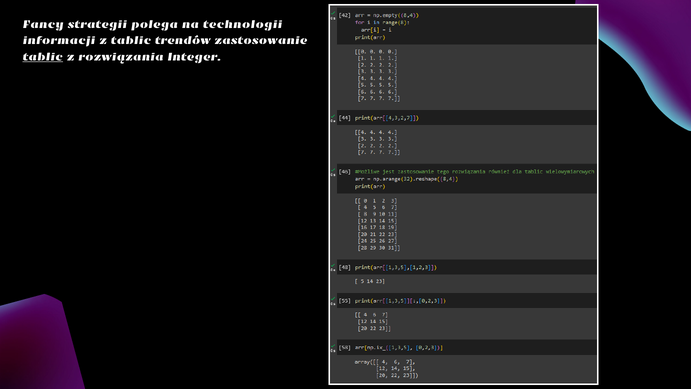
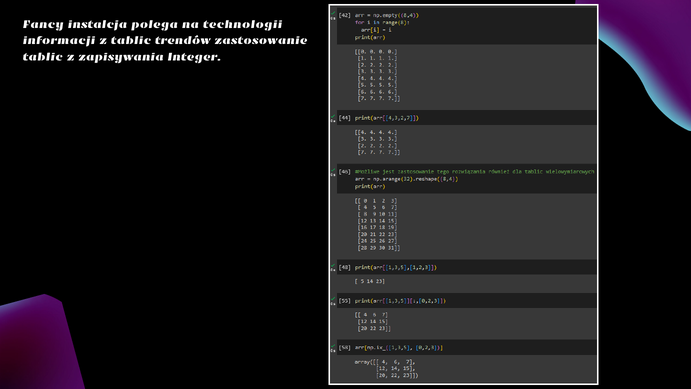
strategii: strategii -> instalcja (98, 24)
tablic underline: present -> none (43, 57)
rozwiązania: rozwiązania -> zapisywania (121, 57)
